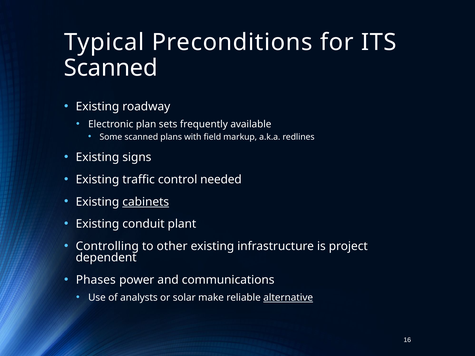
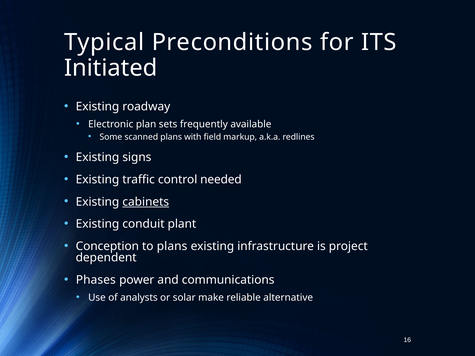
Scanned: Scanned -> Initiated (111, 68)
Controlling: Controlling -> Conception (107, 246)
to other: other -> plans (172, 246)
alternative underline: present -> none (288, 298)
